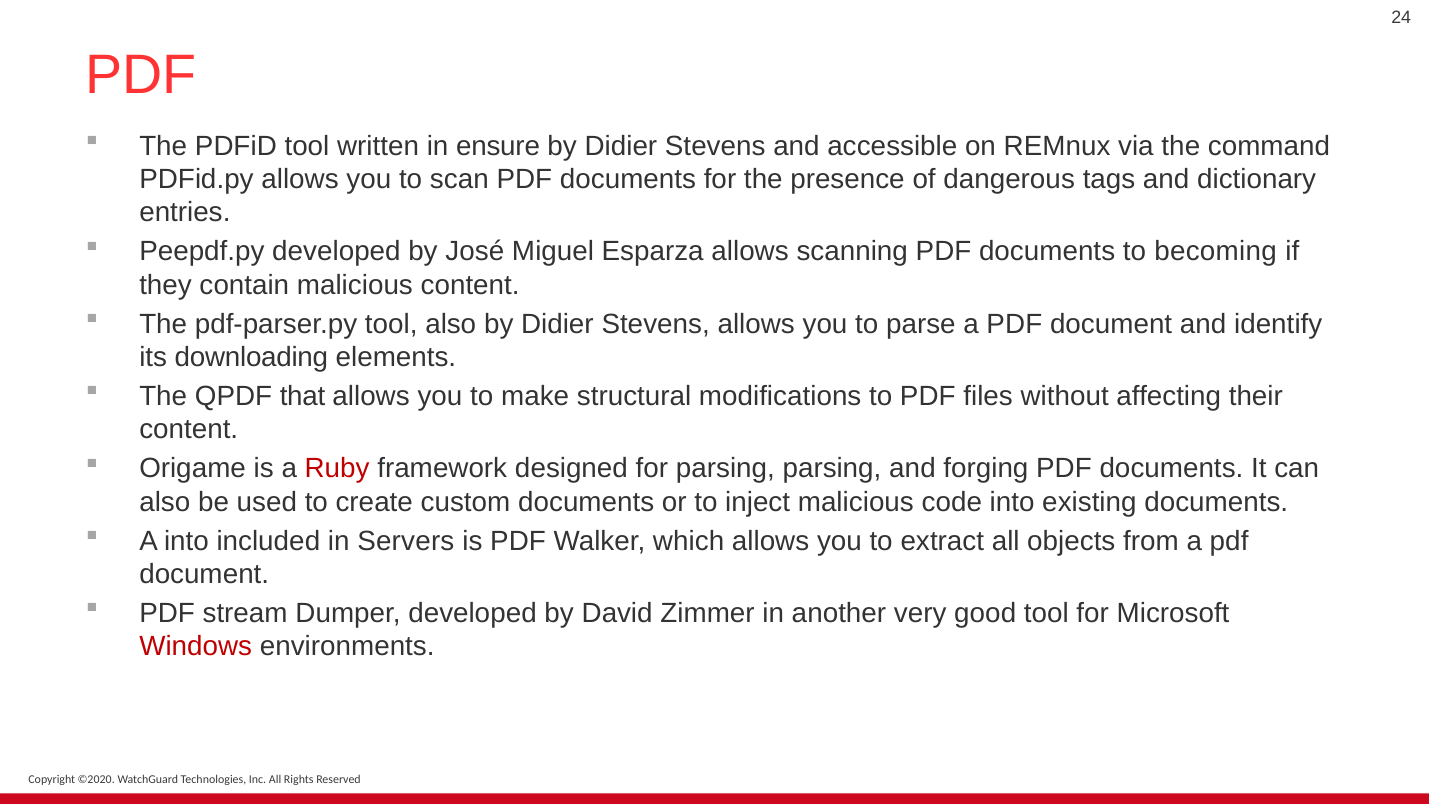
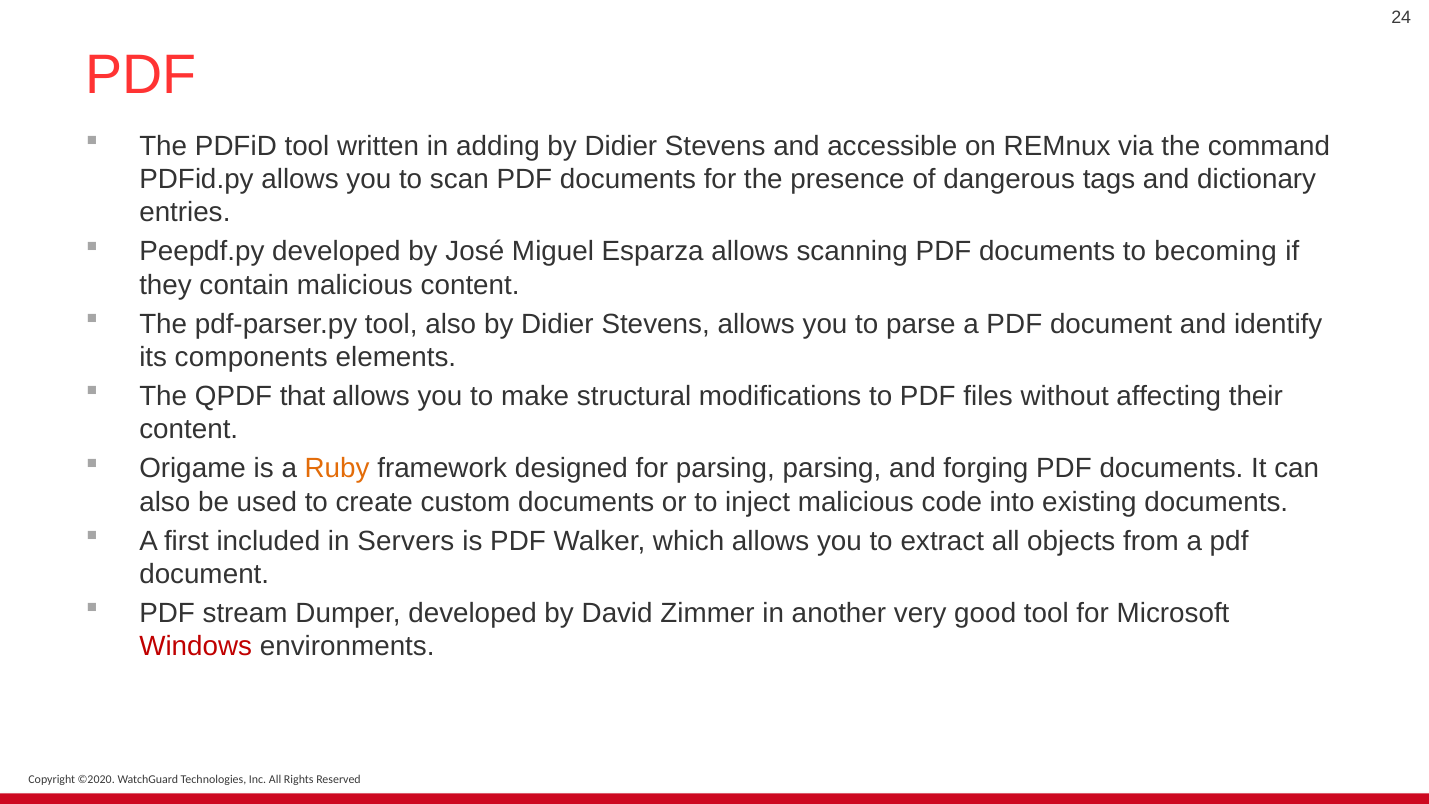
ensure: ensure -> adding (498, 146)
downloading: downloading -> components (251, 357)
Ruby colour: red -> orange (337, 469)
A into: into -> first (186, 541)
